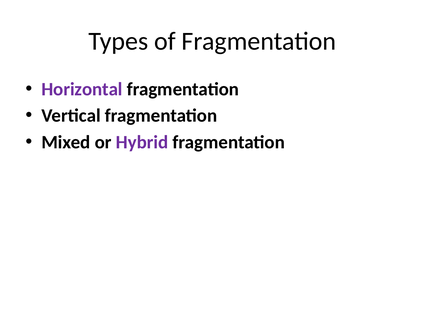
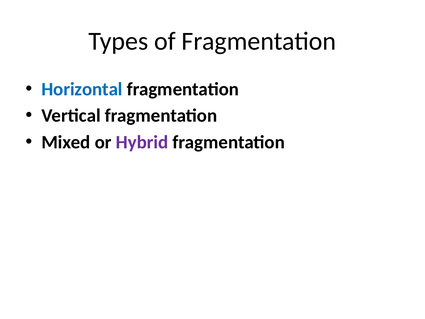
Horizontal colour: purple -> blue (82, 89)
